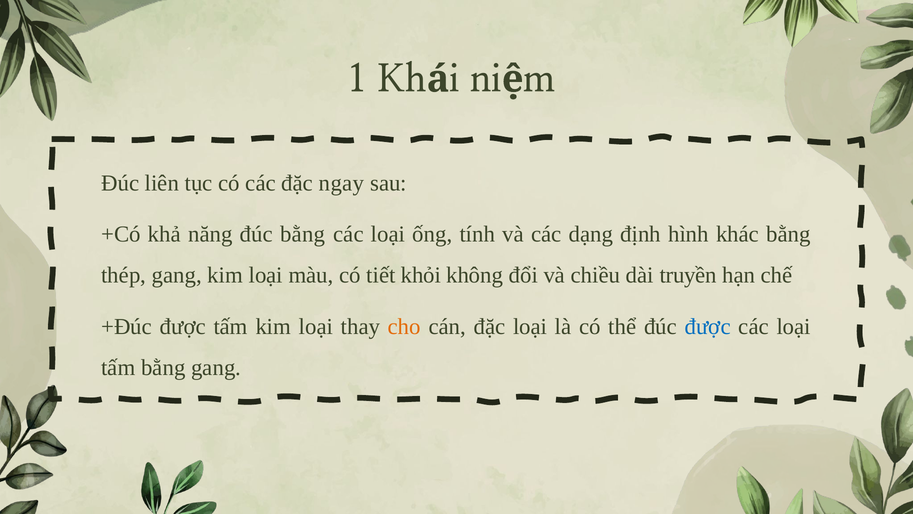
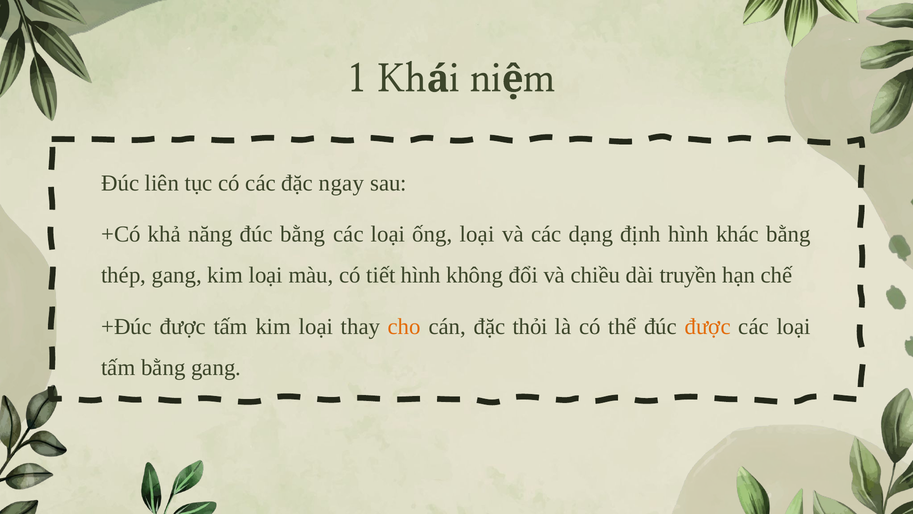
ống tính: tính -> loại (477, 234)
tiết khỏi: khỏi -> hình (421, 275)
đặc loại: loại -> thỏi (530, 326)
được colour: blue -> orange (708, 326)
